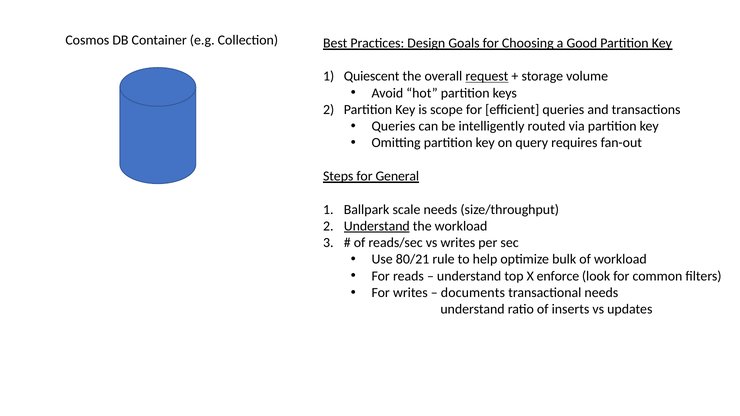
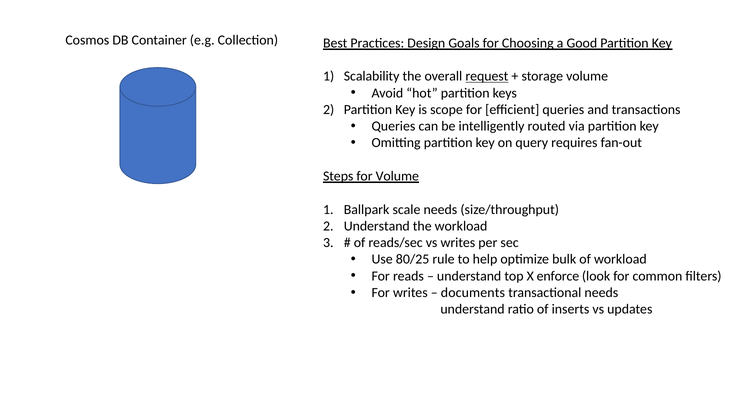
Quiescent: Quiescent -> Scalability (372, 76)
for General: General -> Volume (397, 176)
Understand underline: present -> none (377, 226)
80/21: 80/21 -> 80/25 (413, 260)
